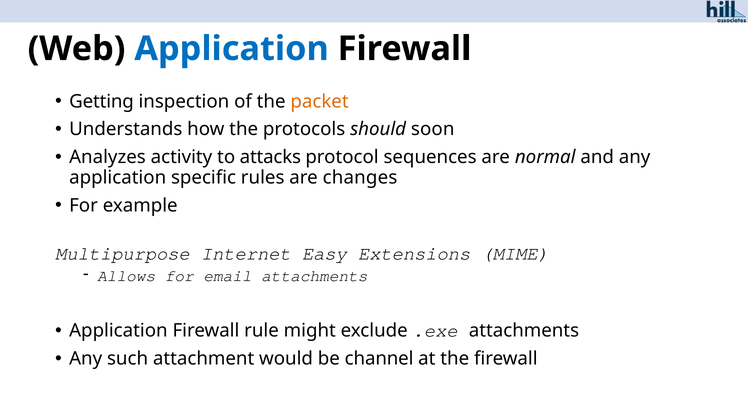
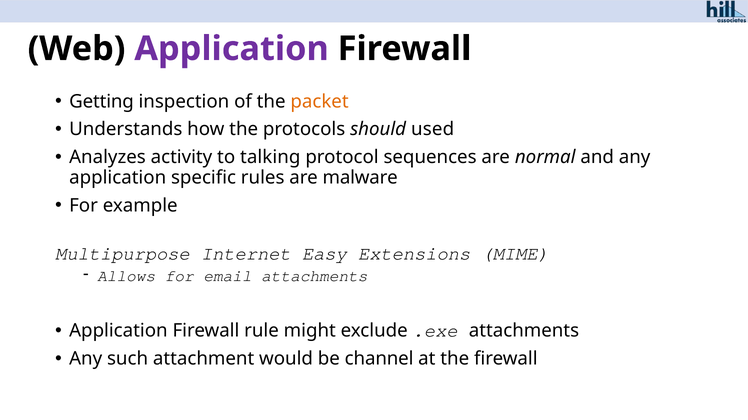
Application colour: blue -> purple (232, 49)
soon: soon -> used (433, 130)
attacks: attacks -> talking (270, 158)
changes: changes -> malware (360, 178)
